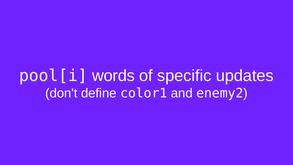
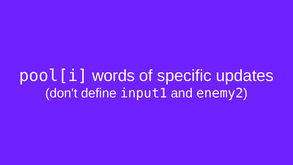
color1: color1 -> input1 (144, 93)
